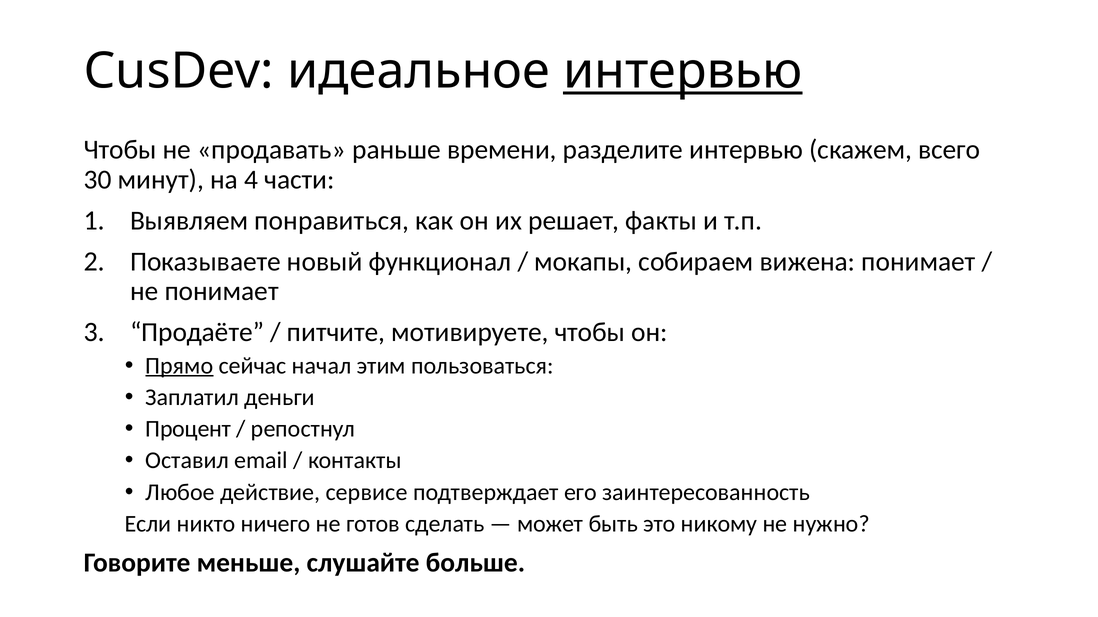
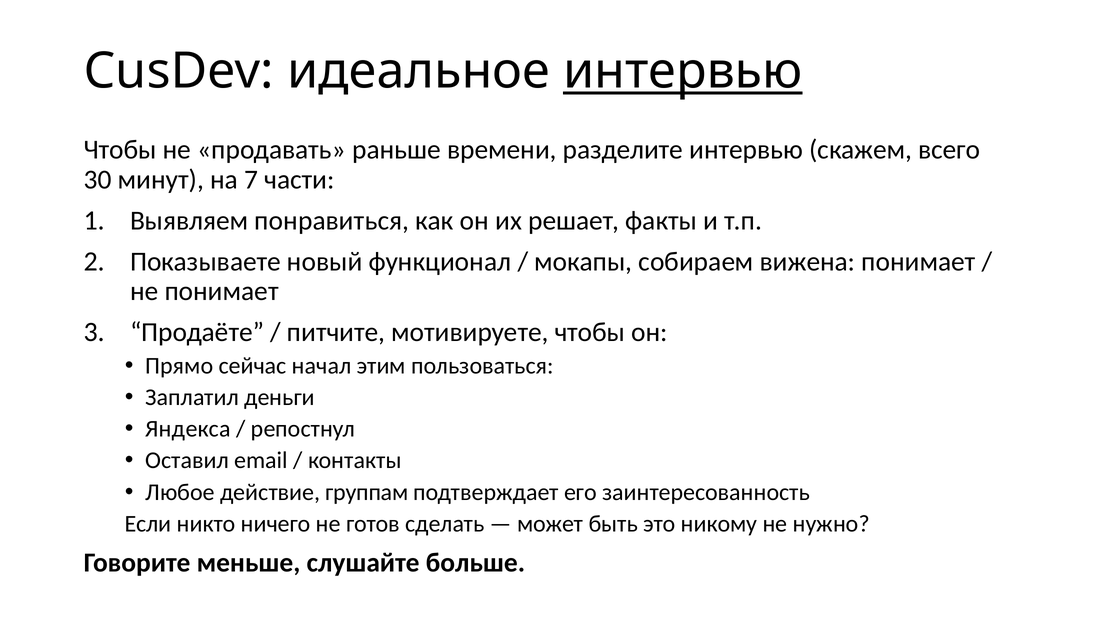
4: 4 -> 7 (251, 180)
Прямо underline: present -> none (179, 366)
Процент: Процент -> Яндекса (188, 429)
сервисе: сервисе -> группам (367, 493)
